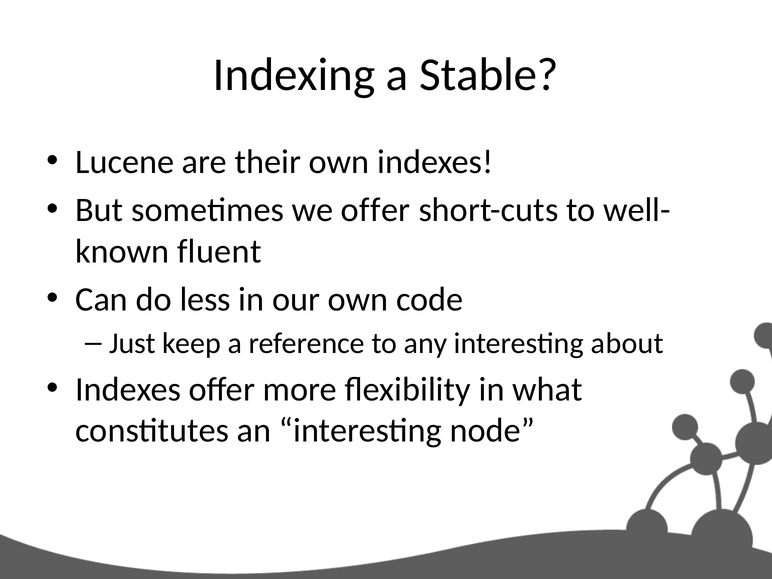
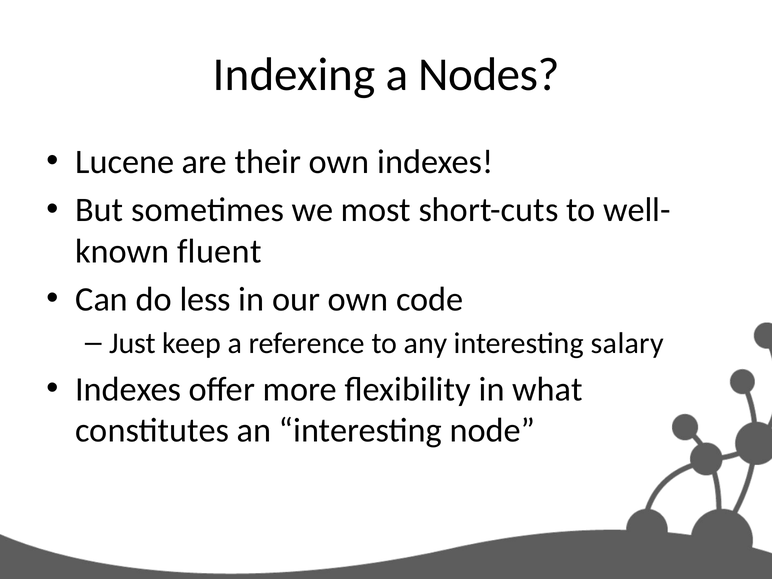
Stable: Stable -> Nodes (489, 75)
we offer: offer -> most (376, 210)
about: about -> salary (627, 344)
